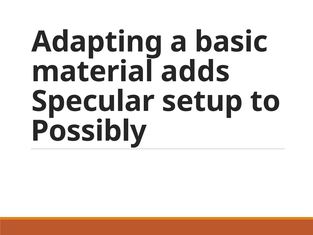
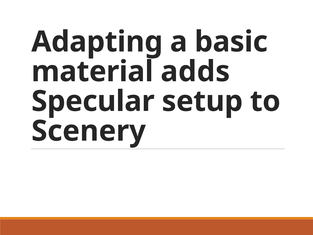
Possibly: Possibly -> Scenery (89, 131)
